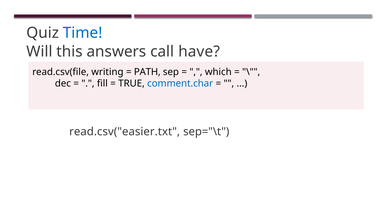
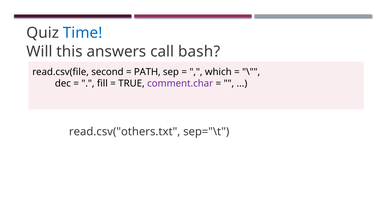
have: have -> bash (199, 52)
writing: writing -> second (107, 72)
comment.char colour: blue -> purple (180, 84)
read.csv("easier.txt: read.csv("easier.txt -> read.csv("others.txt (125, 132)
